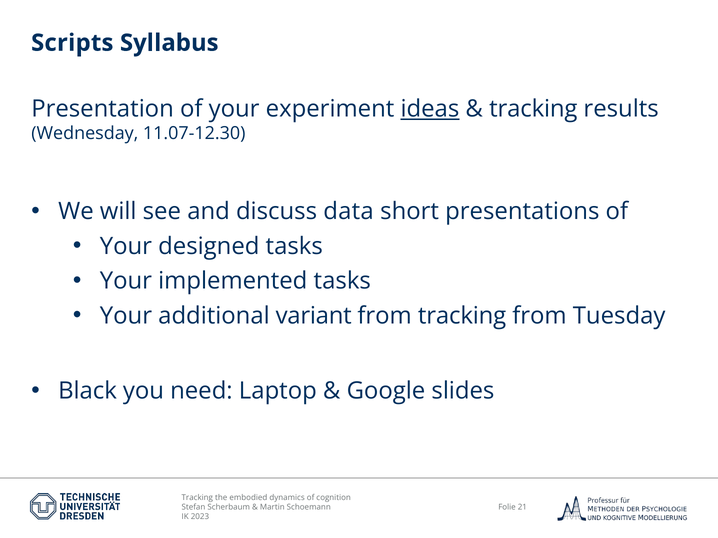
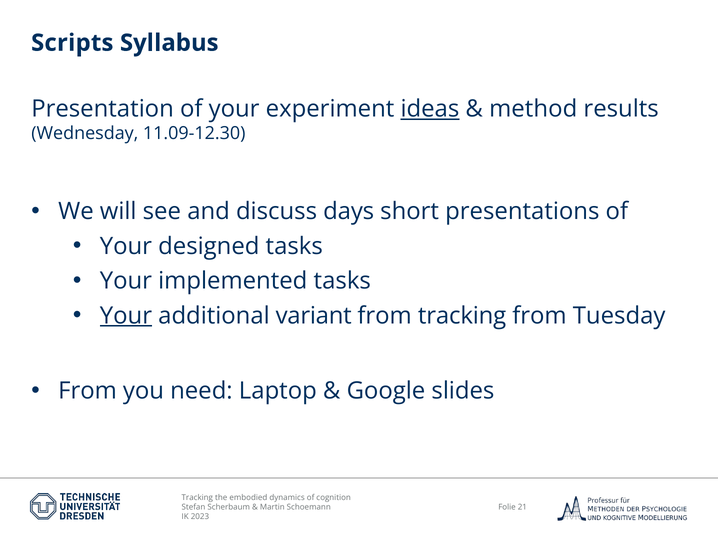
tracking: tracking -> method (533, 109)
11.07-12.30: 11.07-12.30 -> 11.09-12.30 (194, 134)
data: data -> days (349, 212)
Your underline: none -> present (126, 316)
Black: Black -> From (88, 391)
